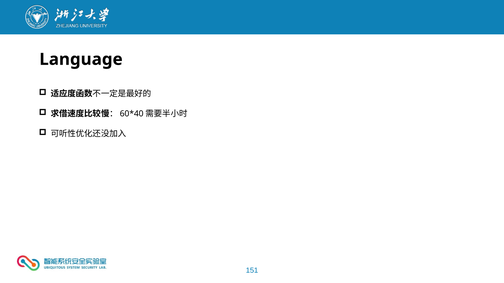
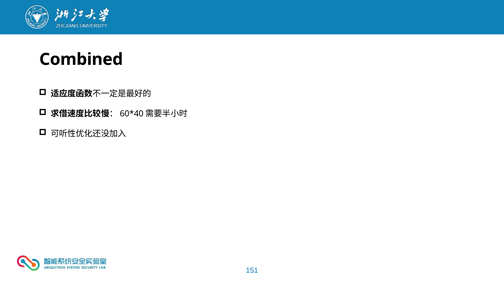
Language: Language -> Combined (81, 59)
